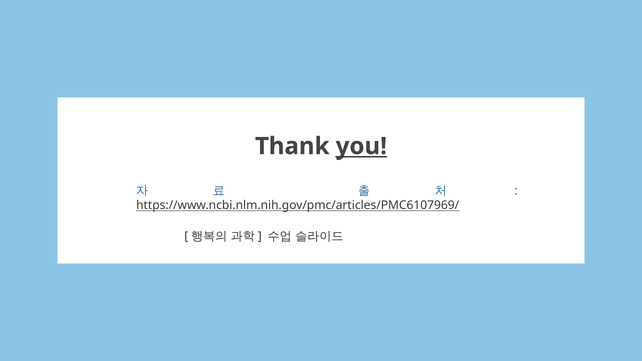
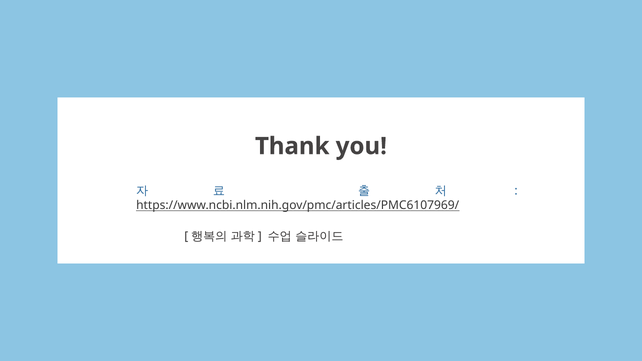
you underline: present -> none (361, 146)
